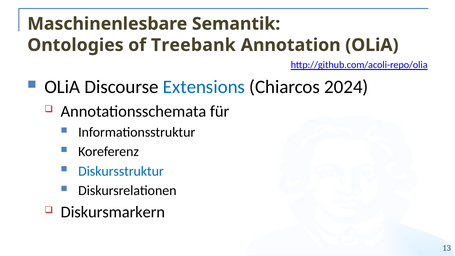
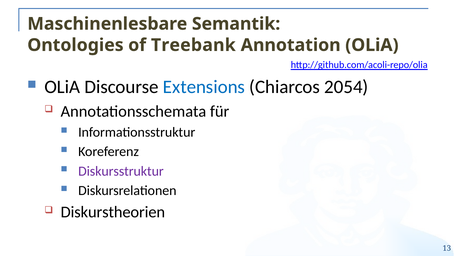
2024: 2024 -> 2054 (346, 87)
Diskursstruktur colour: blue -> purple (121, 171)
Diskursmarkern: Diskursmarkern -> Diskurstheorien (113, 212)
